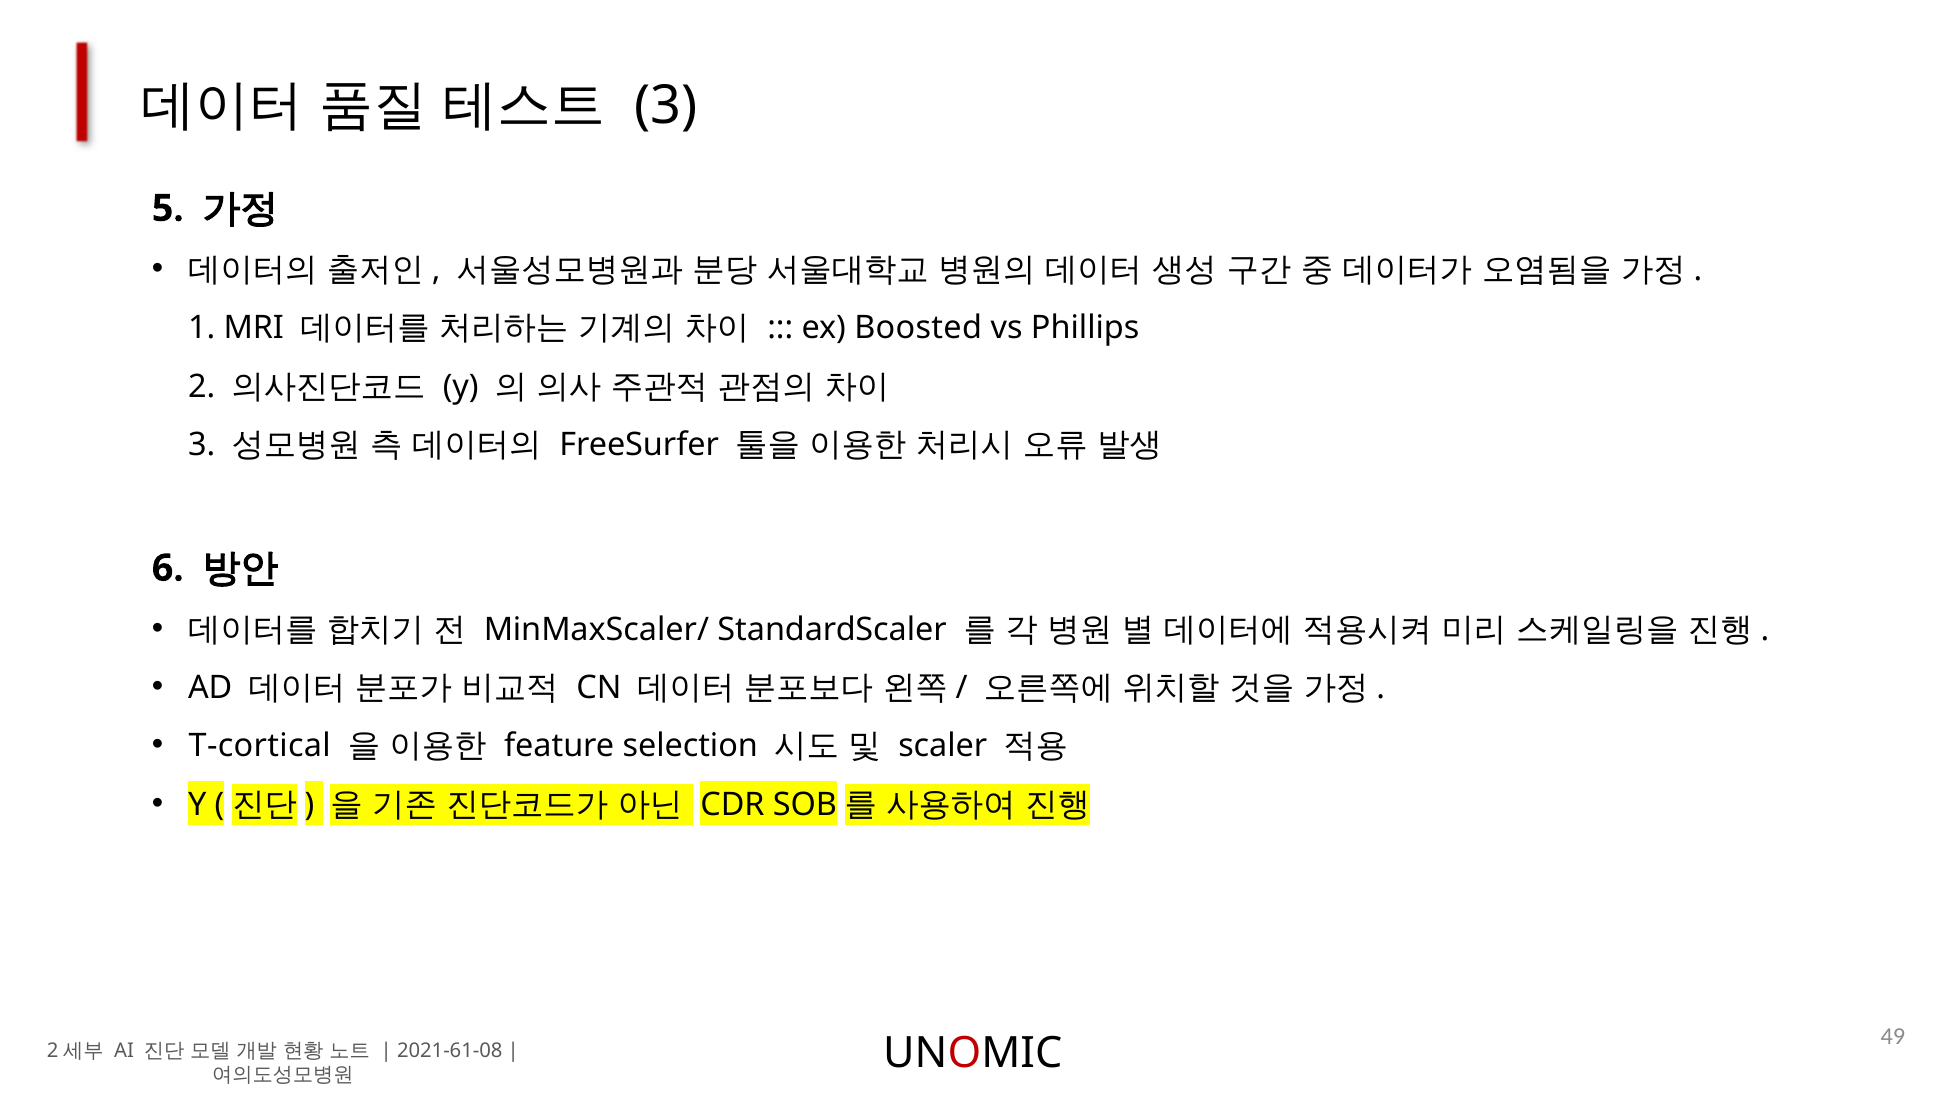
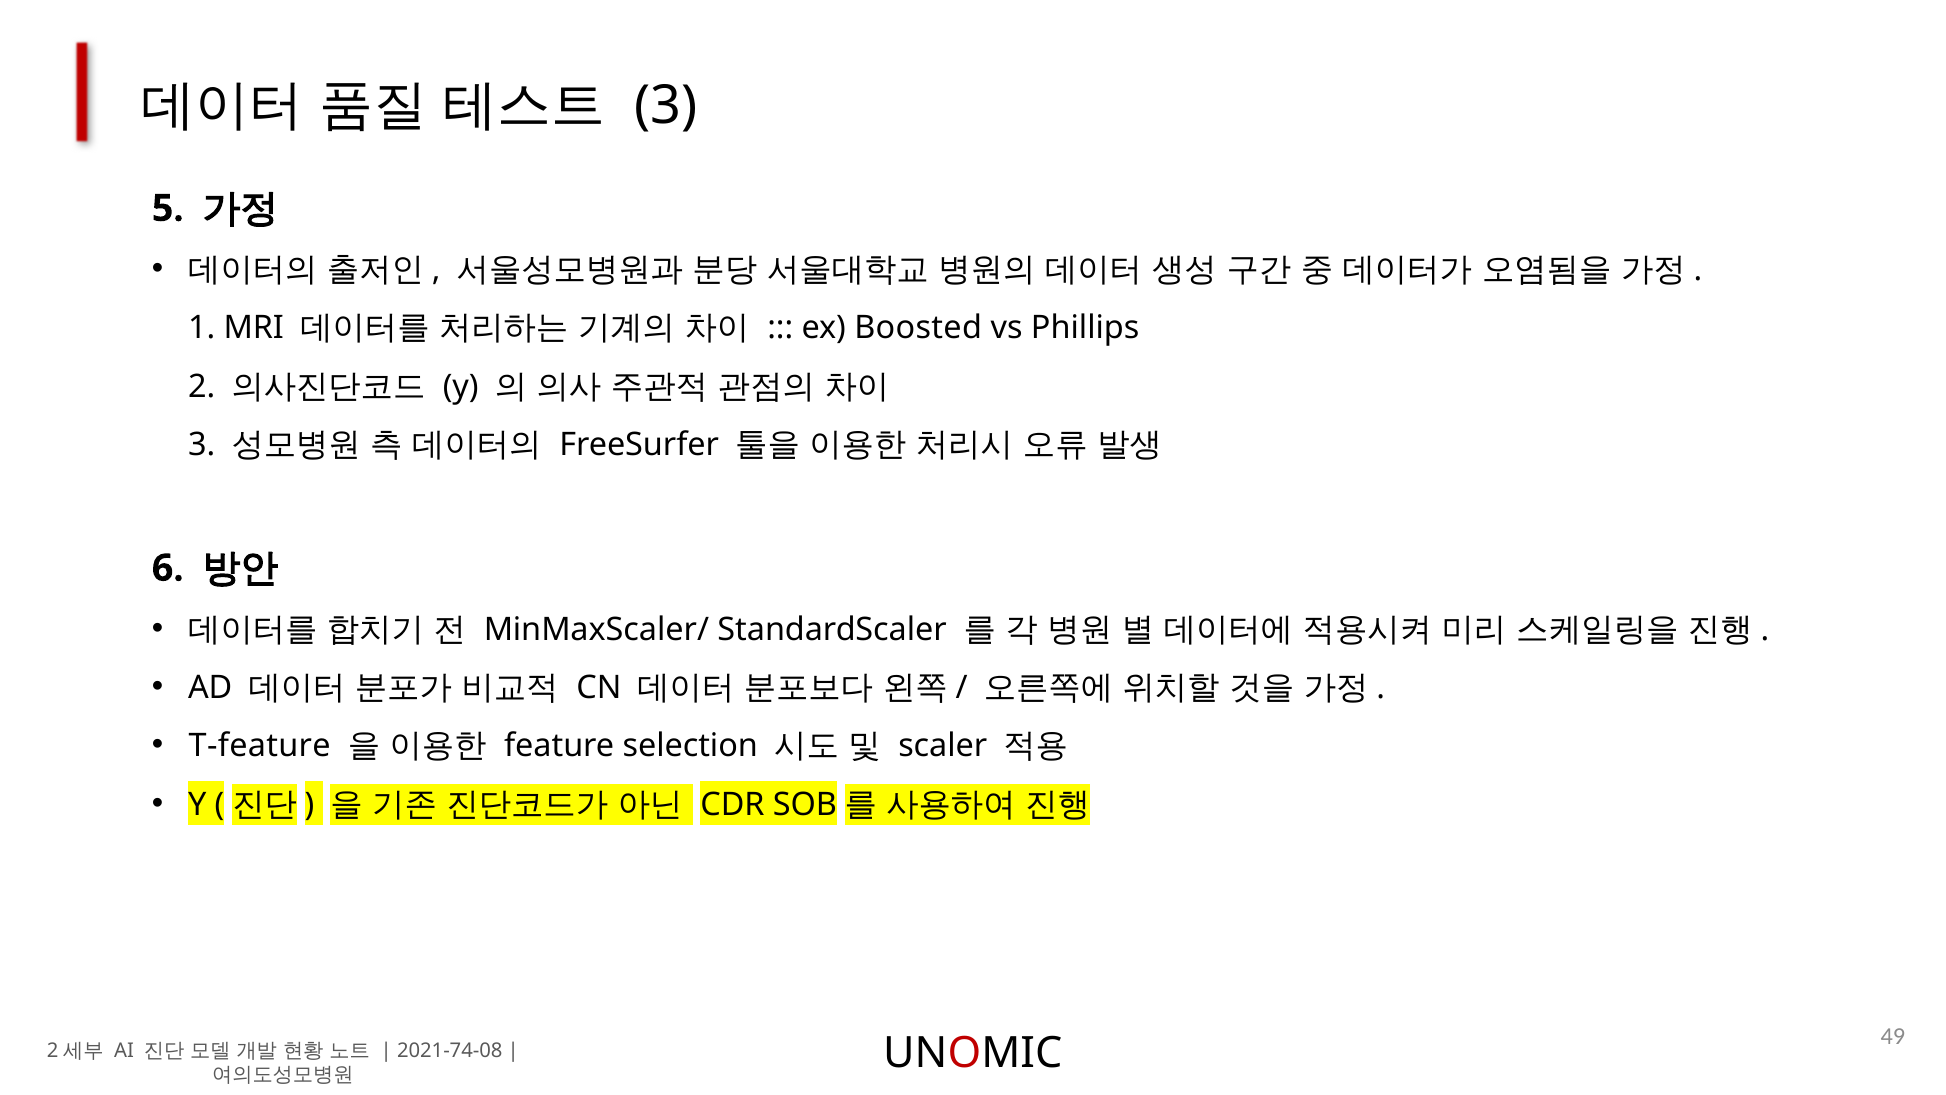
T-cortical: T-cortical -> T-feature (260, 746)
2021-61-08: 2021-61-08 -> 2021-74-08 (450, 1050)
